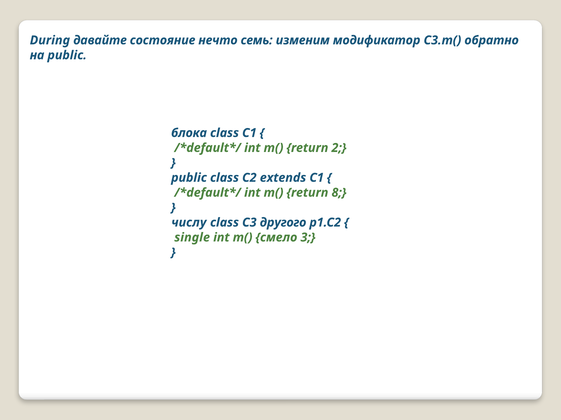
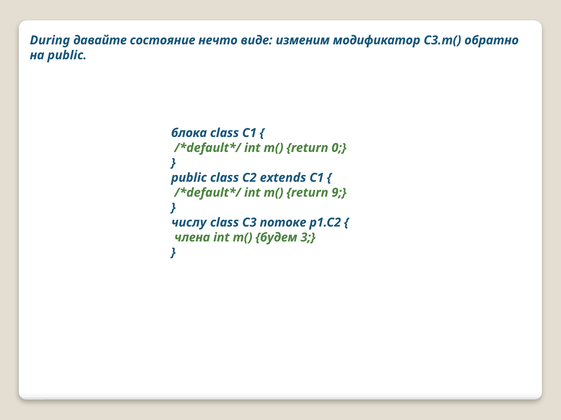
семь: семь -> виде (257, 40)
2: 2 -> 0 (339, 148)
8: 8 -> 9 (339, 193)
другого: другого -> потоке (283, 223)
single: single -> члена (192, 238)
смело: смело -> будем (276, 238)
